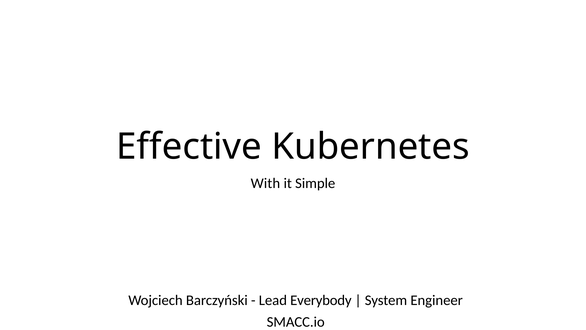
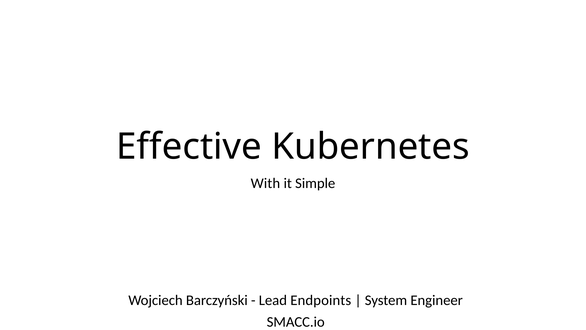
Everybody: Everybody -> Endpoints (321, 300)
